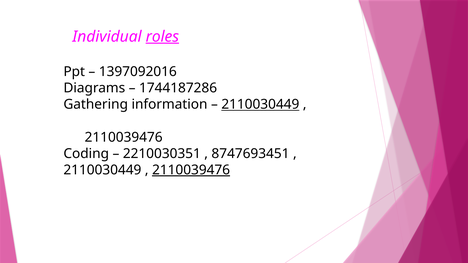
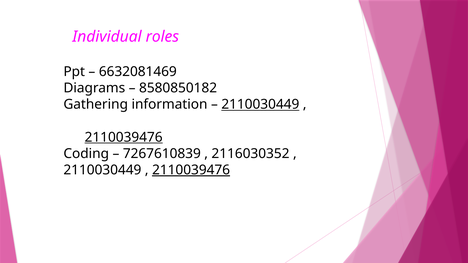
roles underline: present -> none (162, 37)
1397092016: 1397092016 -> 6632081469 (138, 72)
1744187286: 1744187286 -> 8580850182 (178, 88)
2110039476 underline: none -> present (124, 137)
2210030351: 2210030351 -> 7267610839 (162, 154)
8747693451: 8747693451 -> 2116030352 (250, 154)
